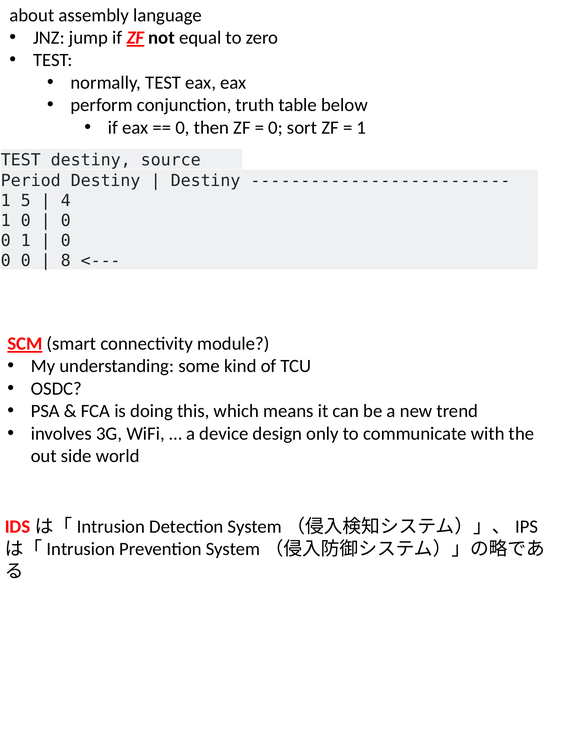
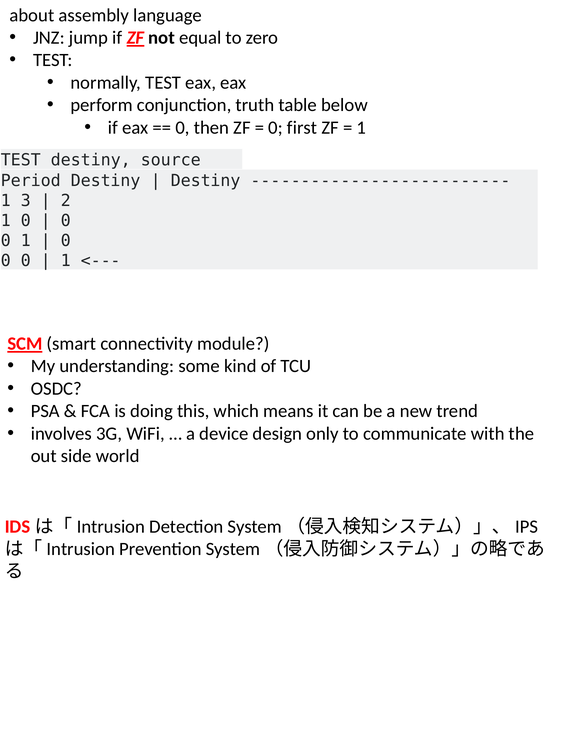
sort: sort -> first (302, 128)
5: 5 -> 3 (26, 201)
4: 4 -> 2 (66, 201)
8: 8 -> 1 (66, 261)
